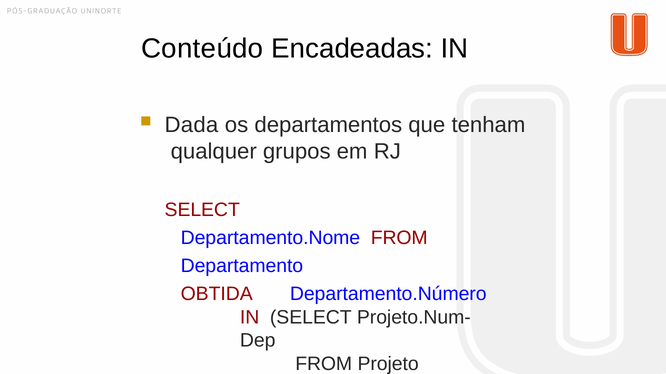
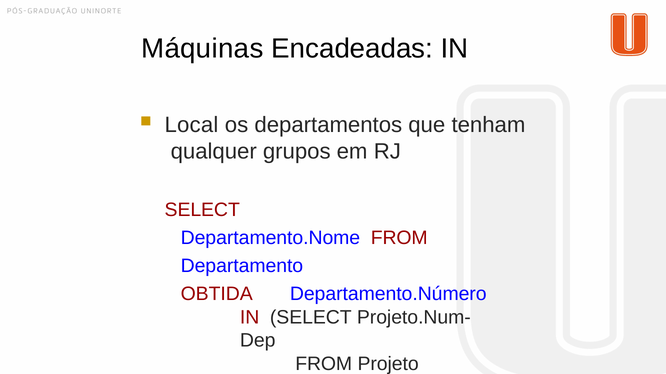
Conteúdo: Conteúdo -> Máquinas (202, 49)
Dada: Dada -> Local (191, 125)
